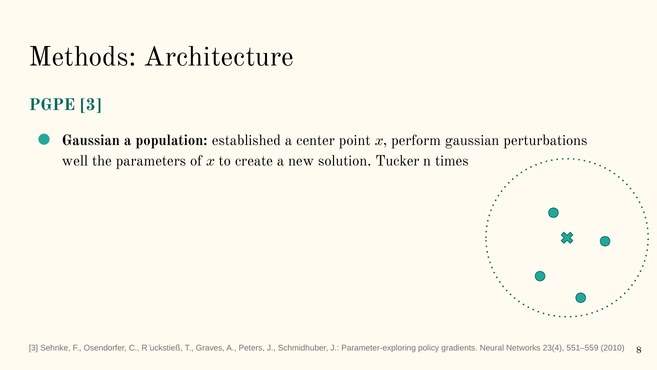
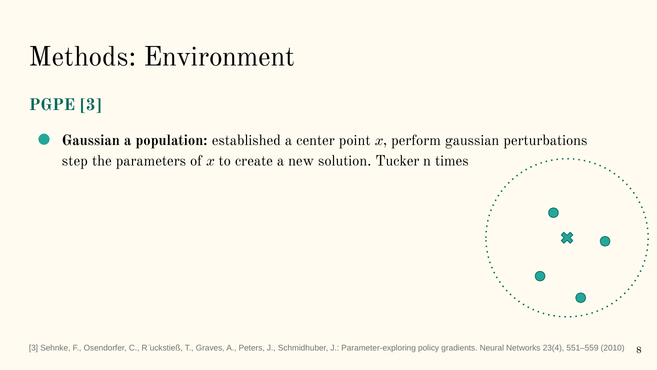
Architecture: Architecture -> Environment (219, 57)
well: well -> step (75, 161)
